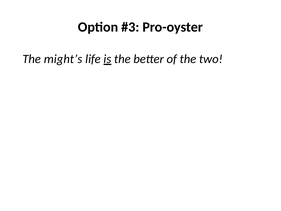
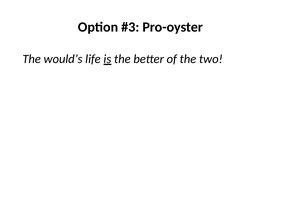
might’s: might’s -> would’s (63, 59)
